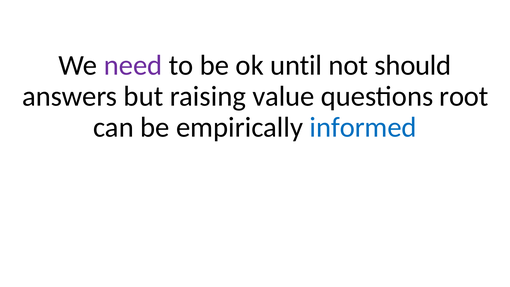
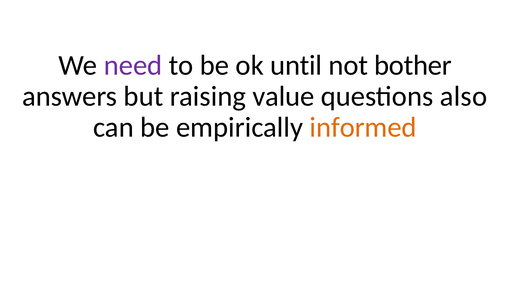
should: should -> bother (413, 65)
root: root -> also (464, 96)
informed colour: blue -> orange (363, 127)
